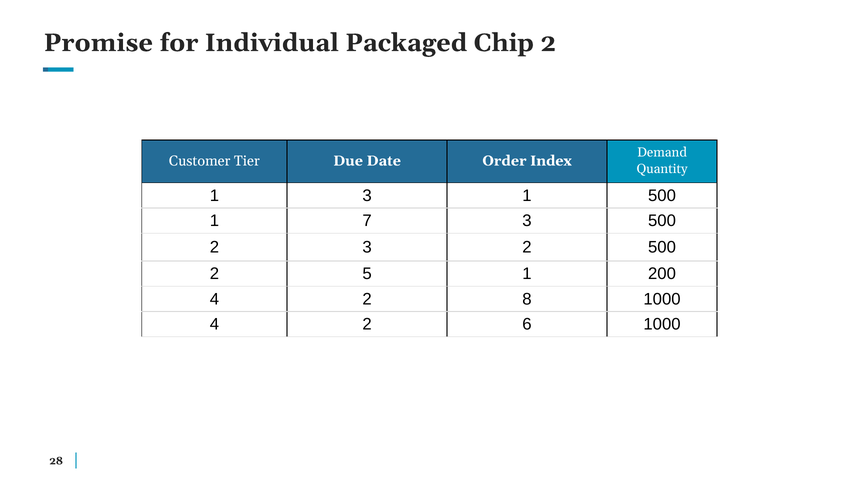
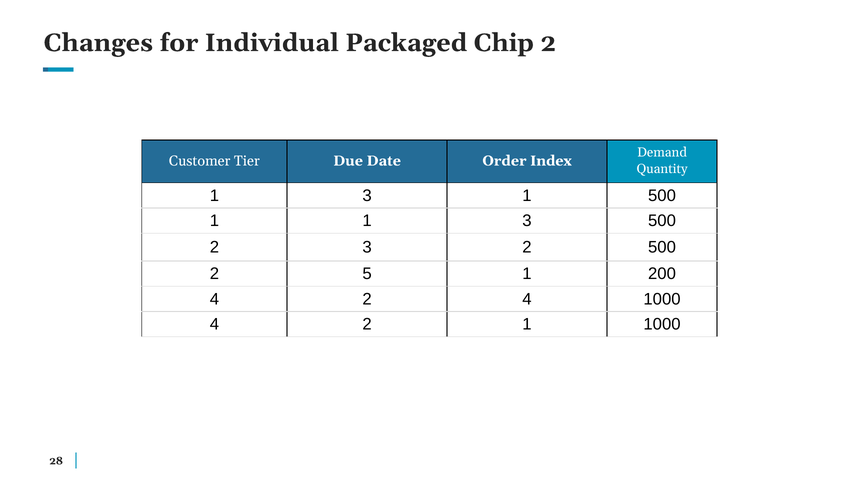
Promise: Promise -> Changes (98, 43)
1 7: 7 -> 1 (367, 221)
2 8: 8 -> 4 (527, 299)
2 6: 6 -> 1 (527, 325)
